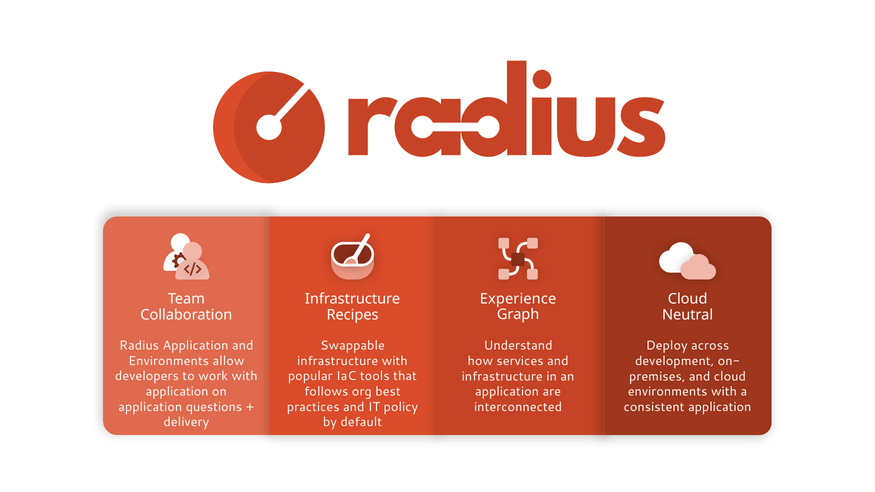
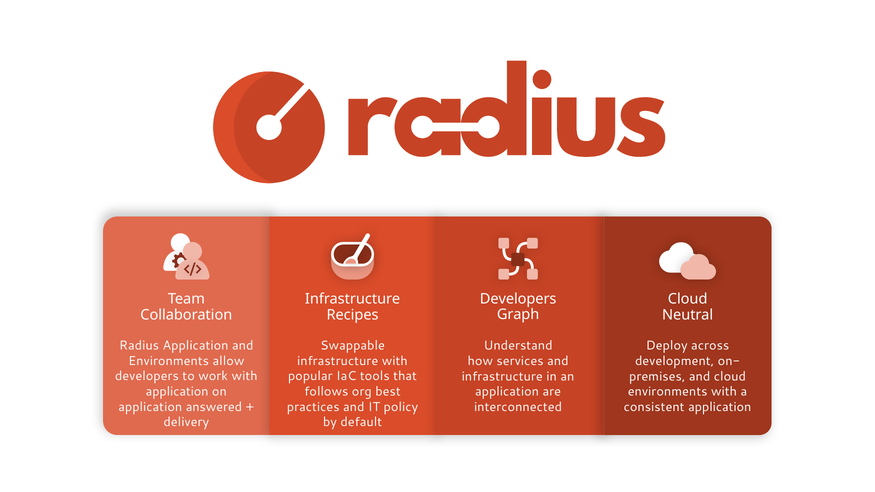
Experience: Experience -> Developers (518, 299)
questions: questions -> answered (214, 407)
